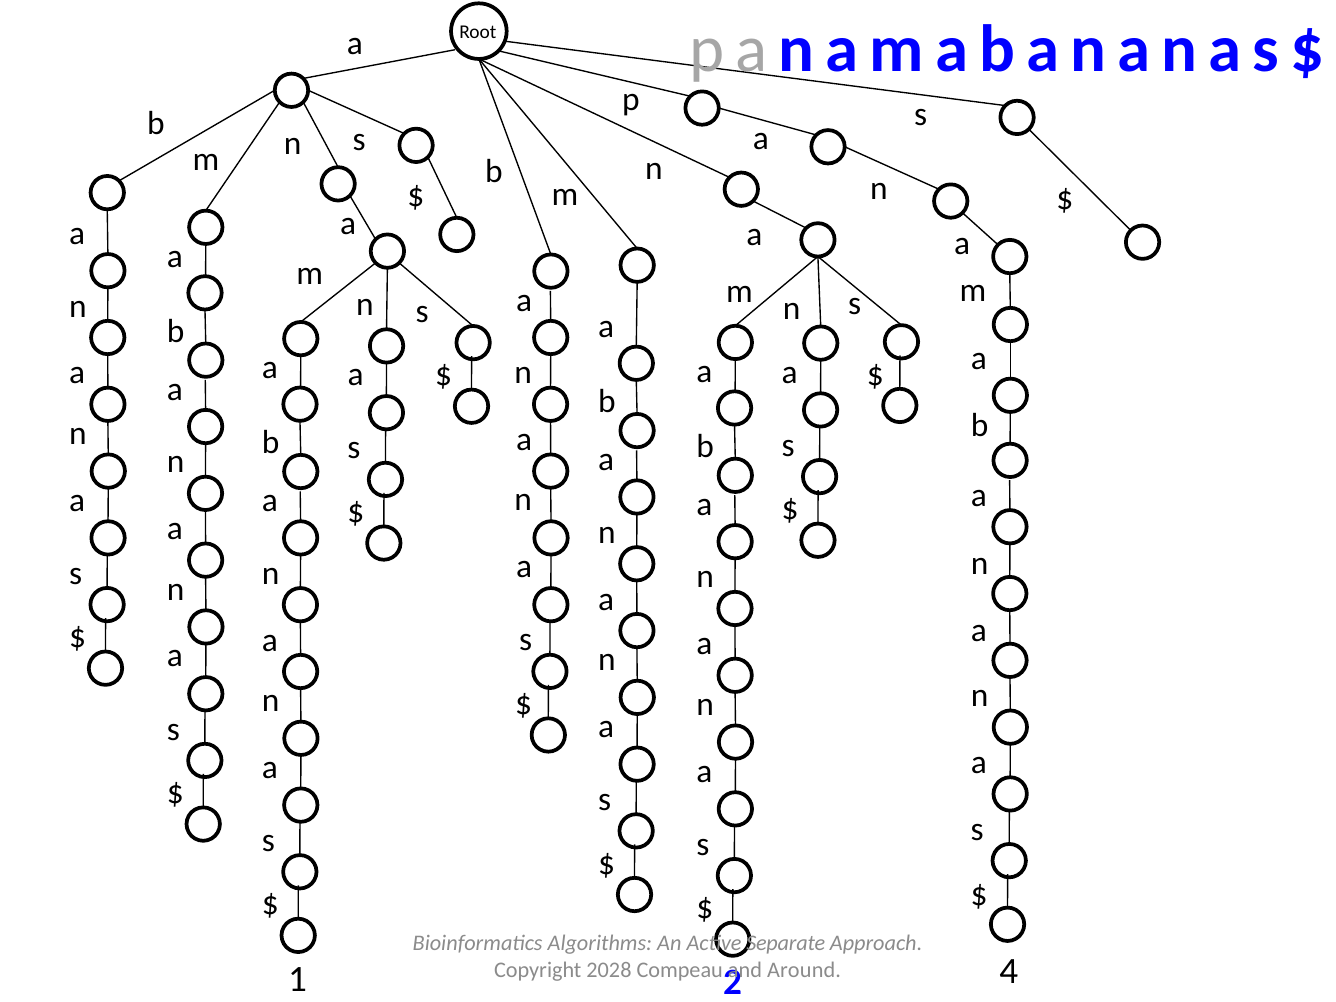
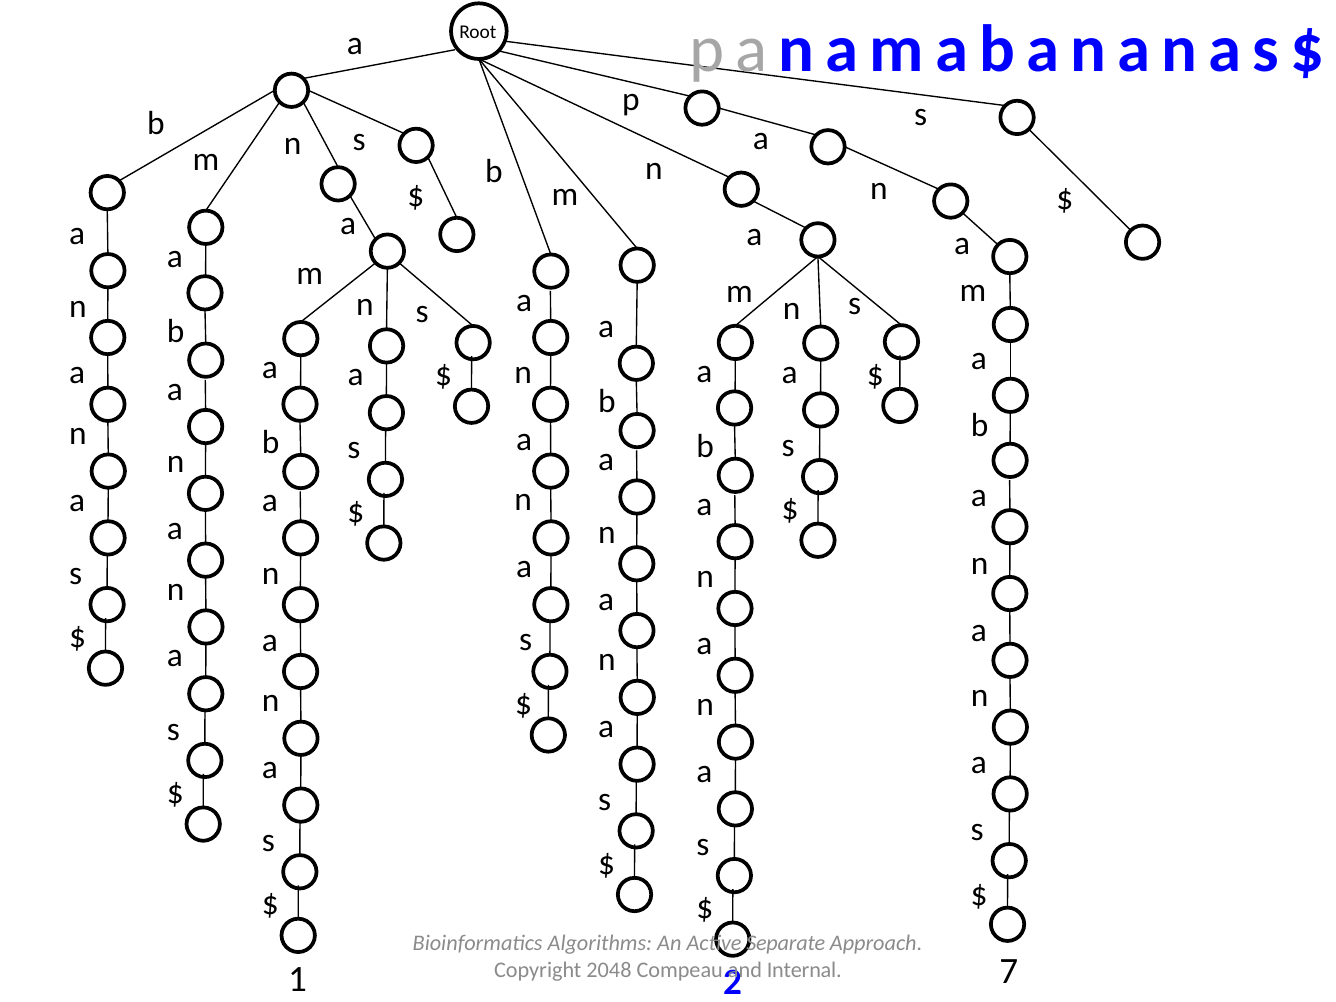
2028: 2028 -> 2048 (609, 970)
Around: Around -> Internal (804, 970)
4: 4 -> 7 (1009, 971)
